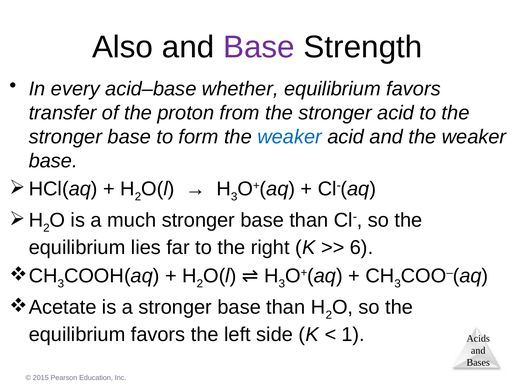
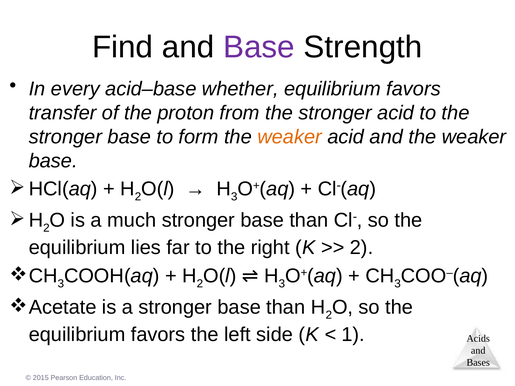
Also: Also -> Find (123, 47)
weaker colour: blue -> orange (290, 137)
6: 6 -> 2 (362, 248)
